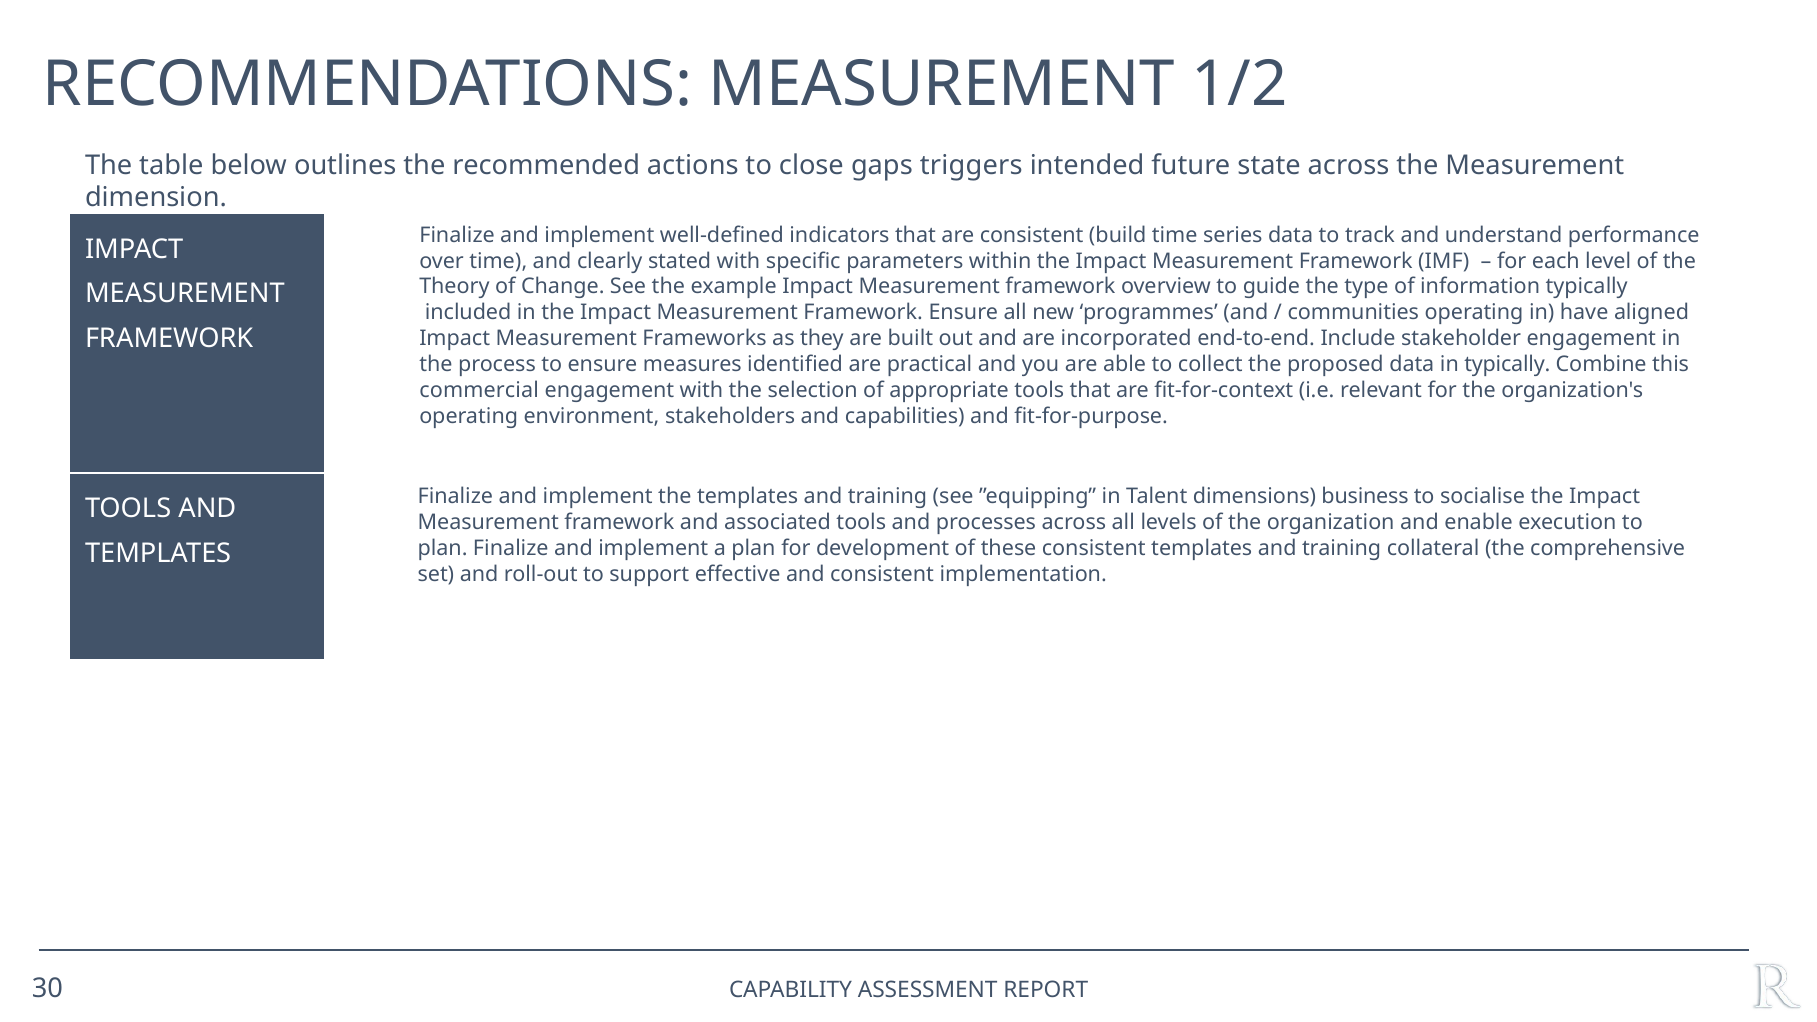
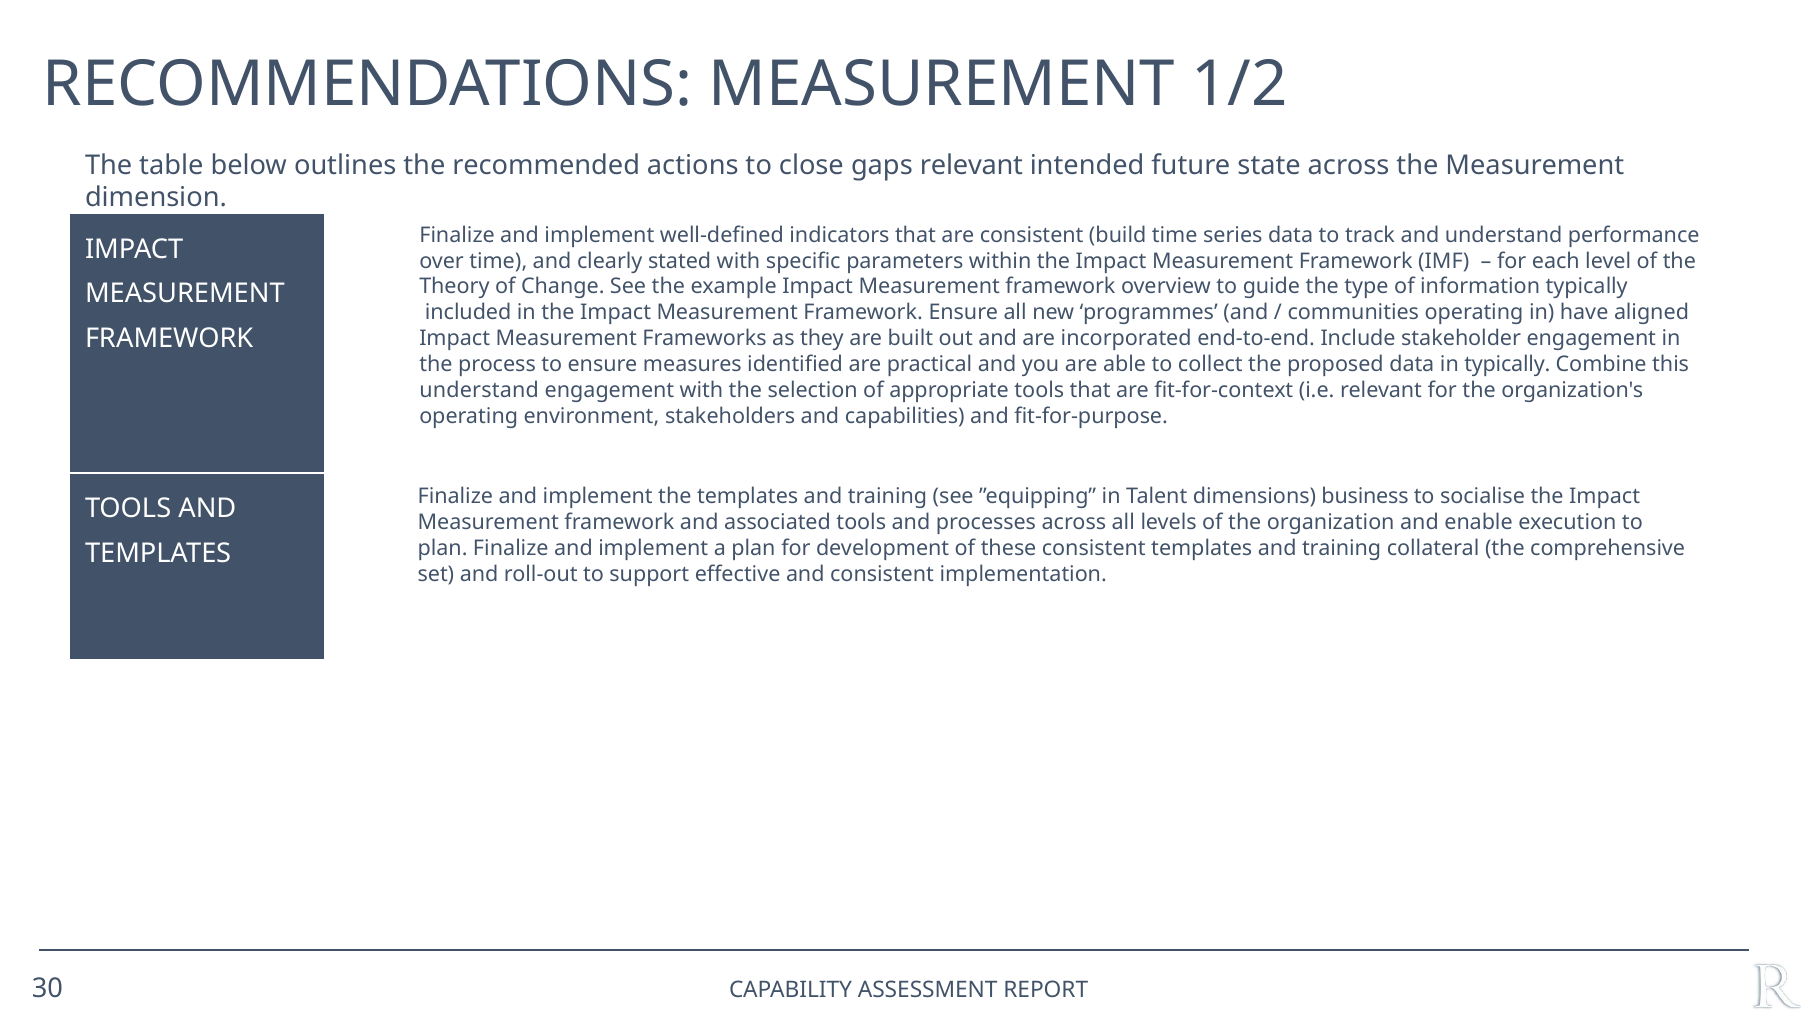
gaps triggers: triggers -> relevant (972, 165)
commercial: commercial -> understand (479, 390)
